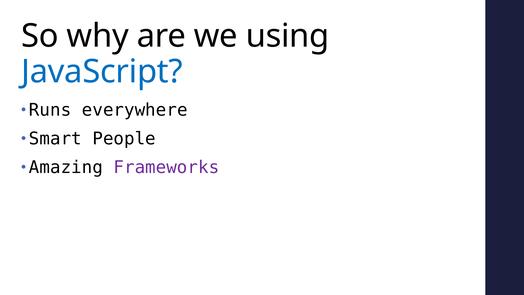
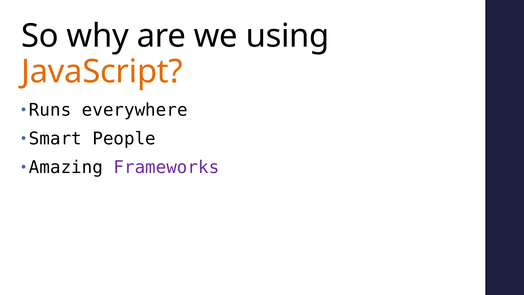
JavaScript colour: blue -> orange (102, 72)
